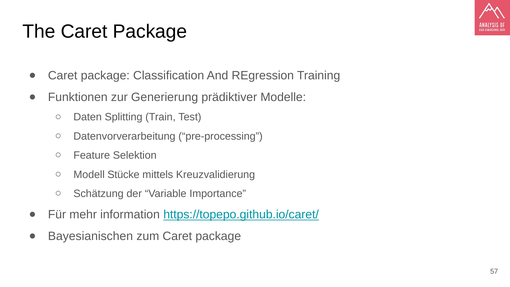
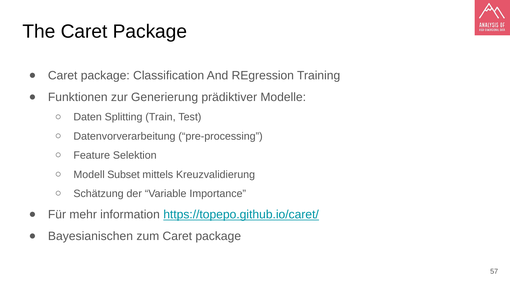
Stücke: Stücke -> Subset (124, 174)
